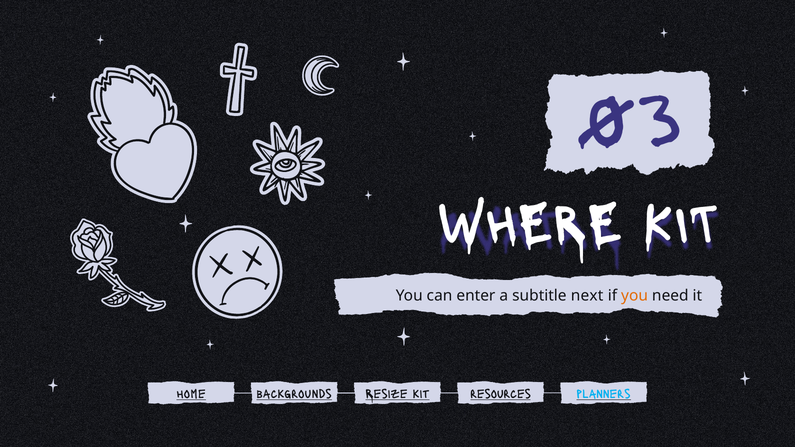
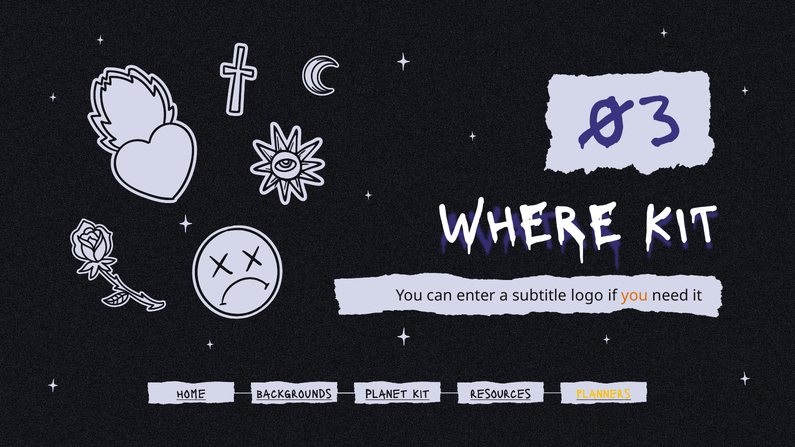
next: next -> logo (587, 296)
Resize: Resize -> Planet (386, 394)
planners colour: light blue -> yellow (604, 394)
